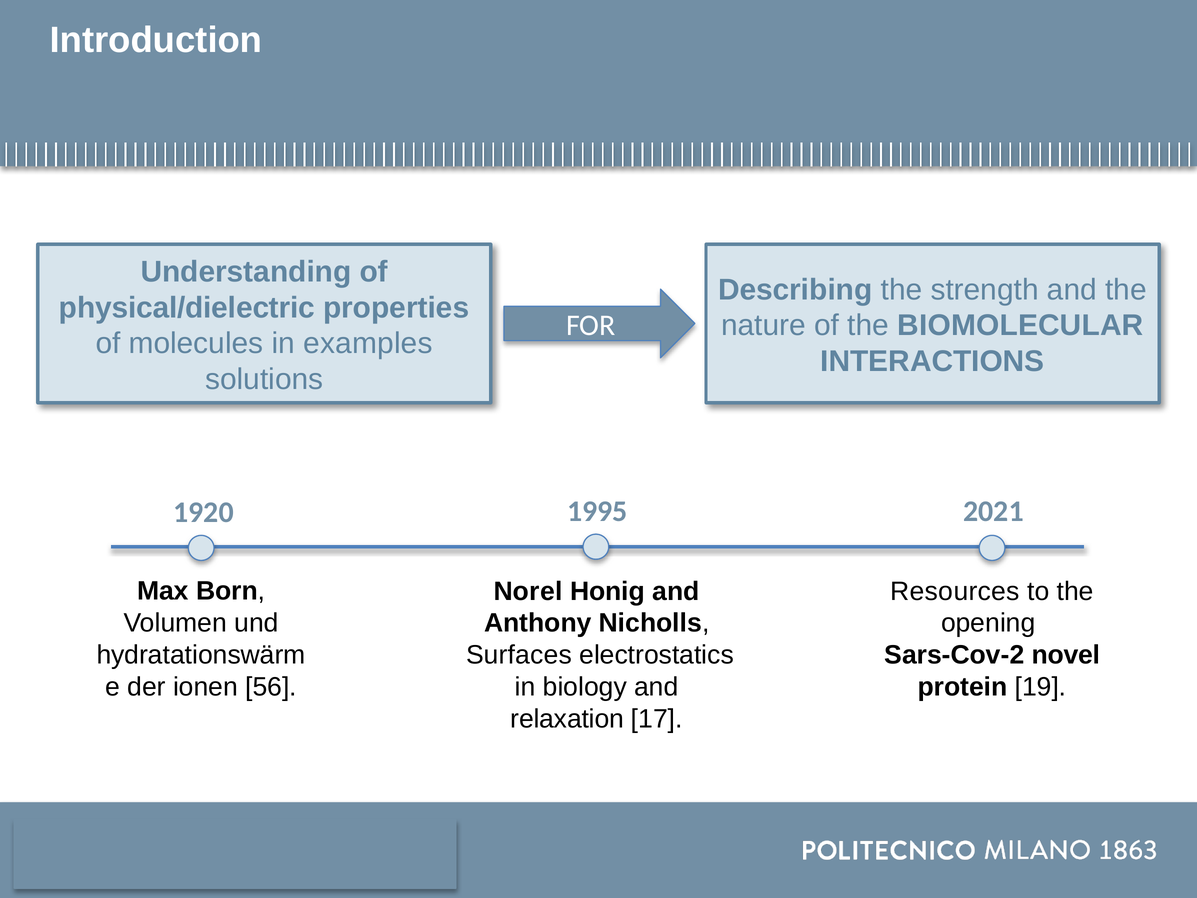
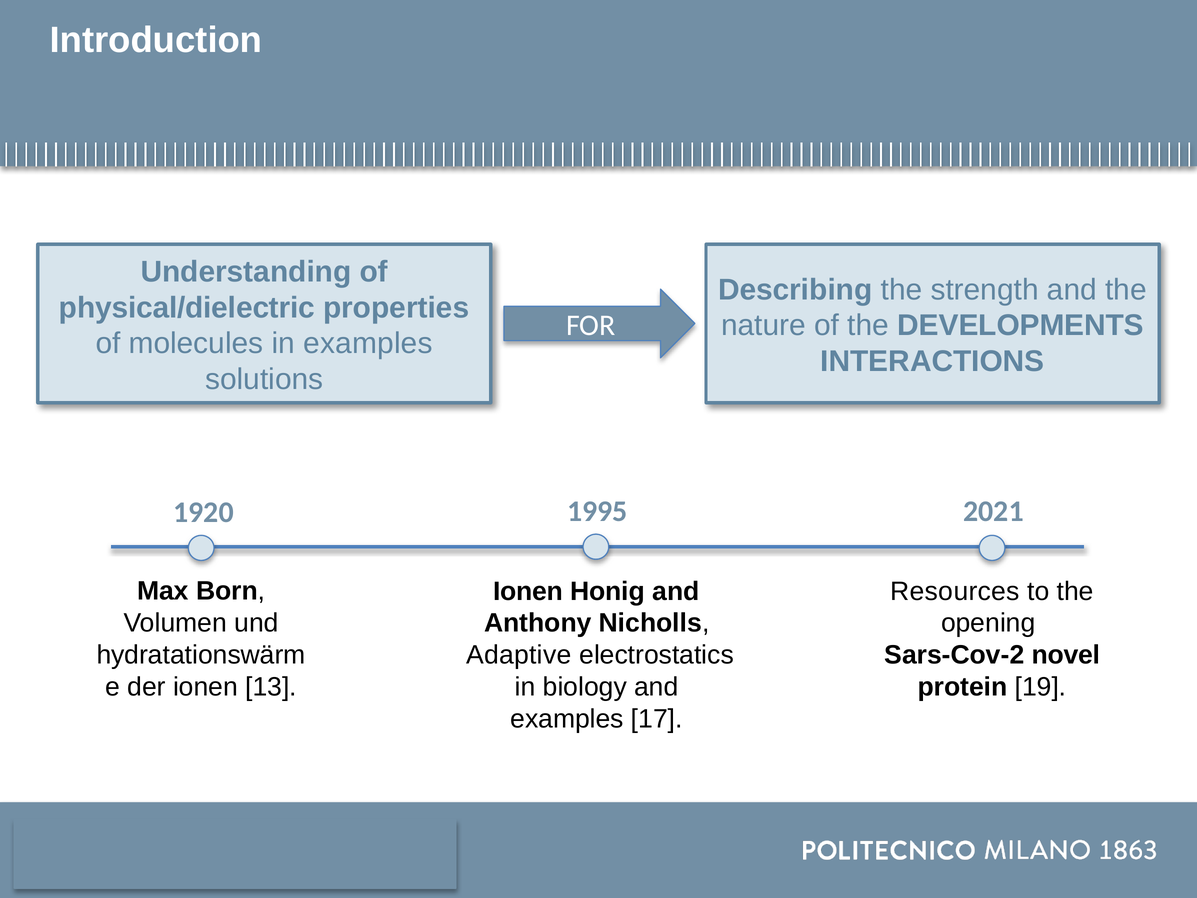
BIOMOLECULAR: BIOMOLECULAR -> DEVELOPMENTS (1021, 326)
Norel: Norel -> Ionen (528, 591)
Surfaces: Surfaces -> Adaptive (519, 655)
56: 56 -> 13 (271, 687)
relaxation: relaxation -> examples (567, 719)
